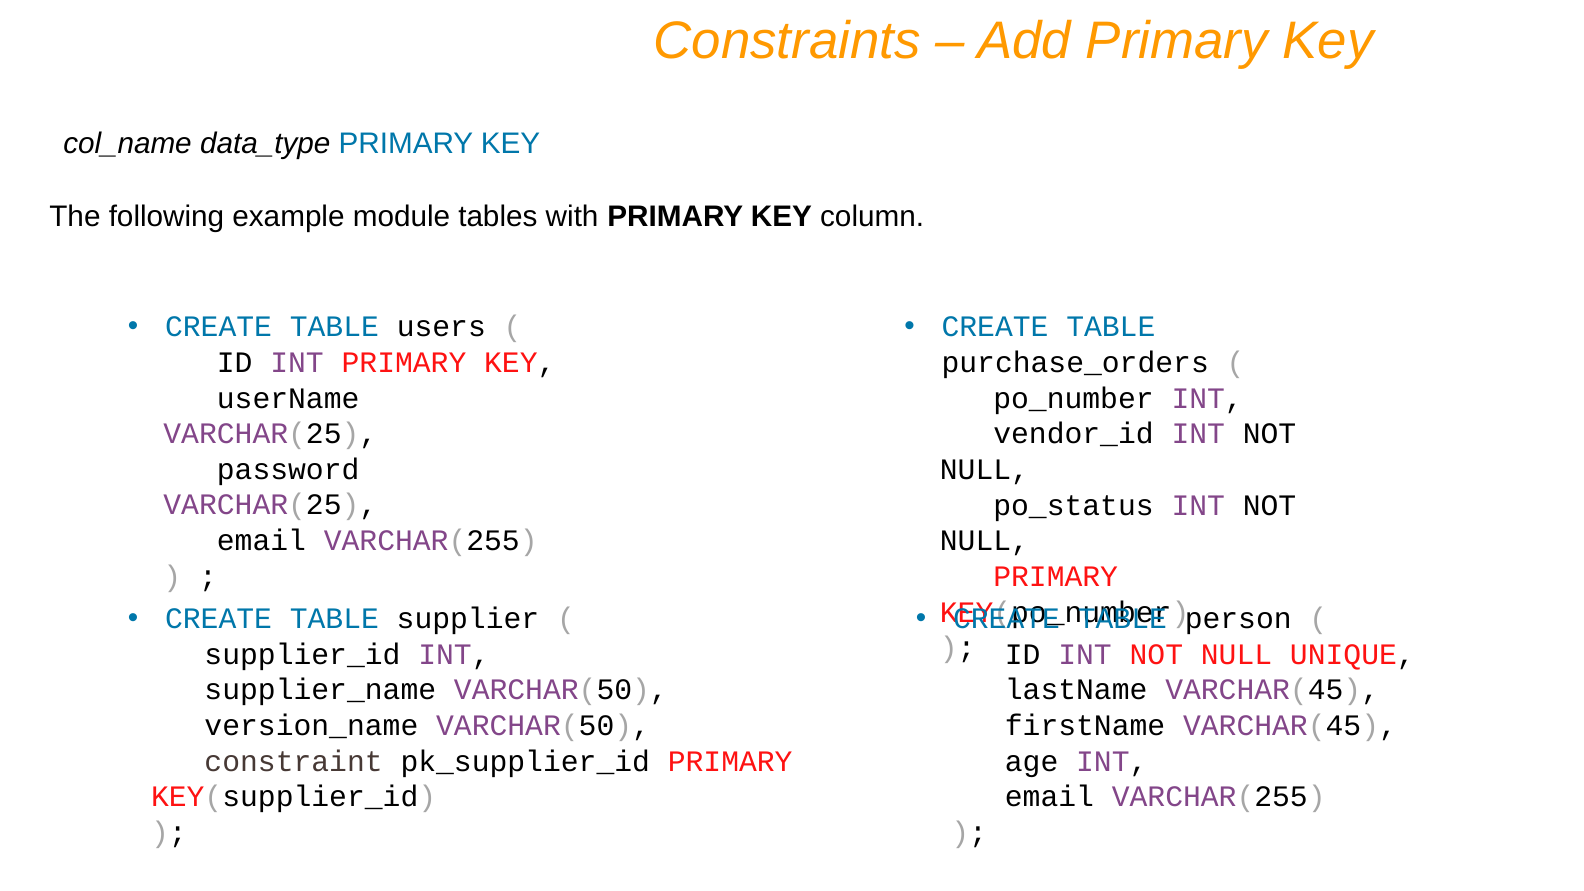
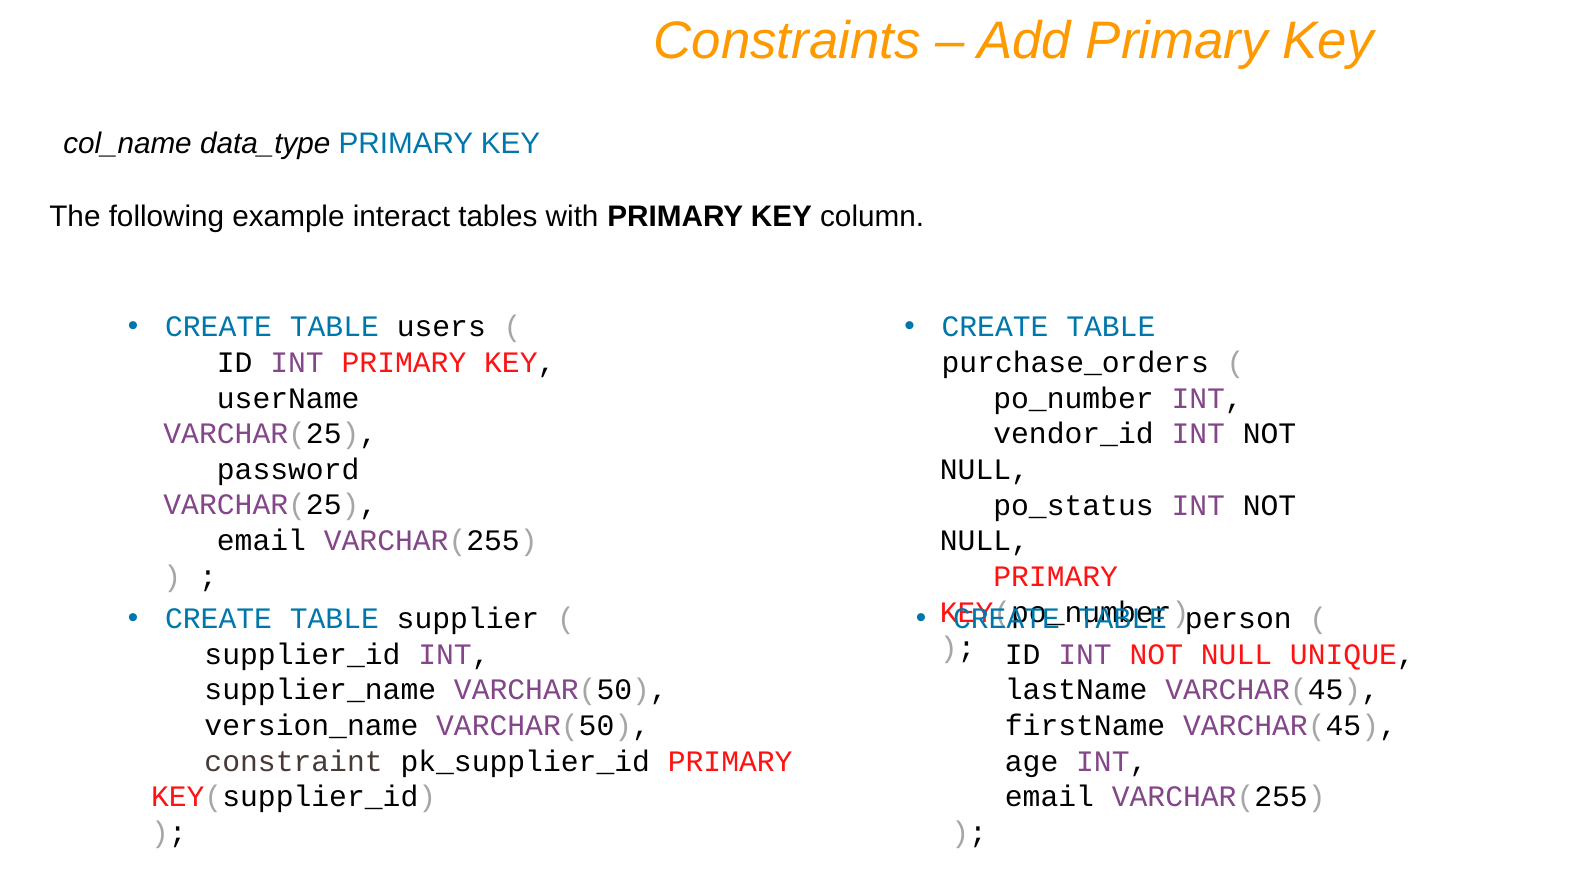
module: module -> interact (402, 217)
